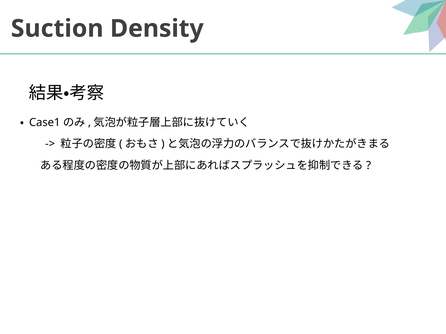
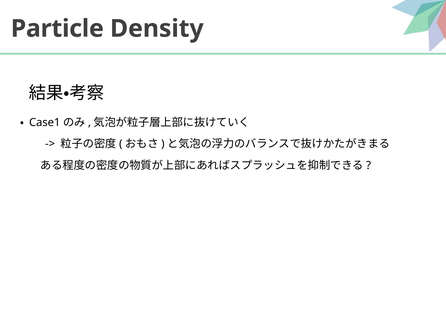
Suction: Suction -> Particle (57, 29)
